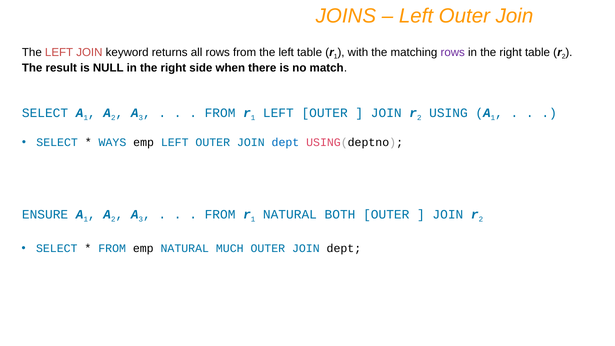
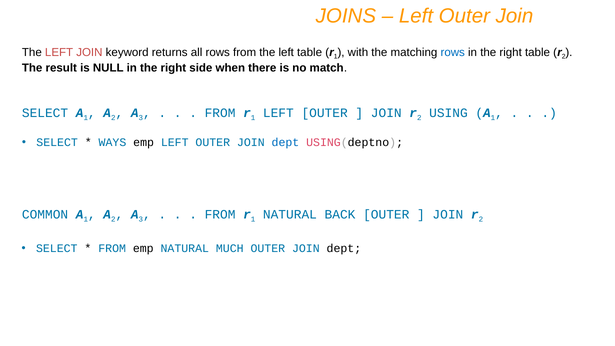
rows colour: purple -> blue (453, 52)
ENSURE: ENSURE -> COMMON (45, 214)
BOTH: BOTH -> BACK (340, 214)
